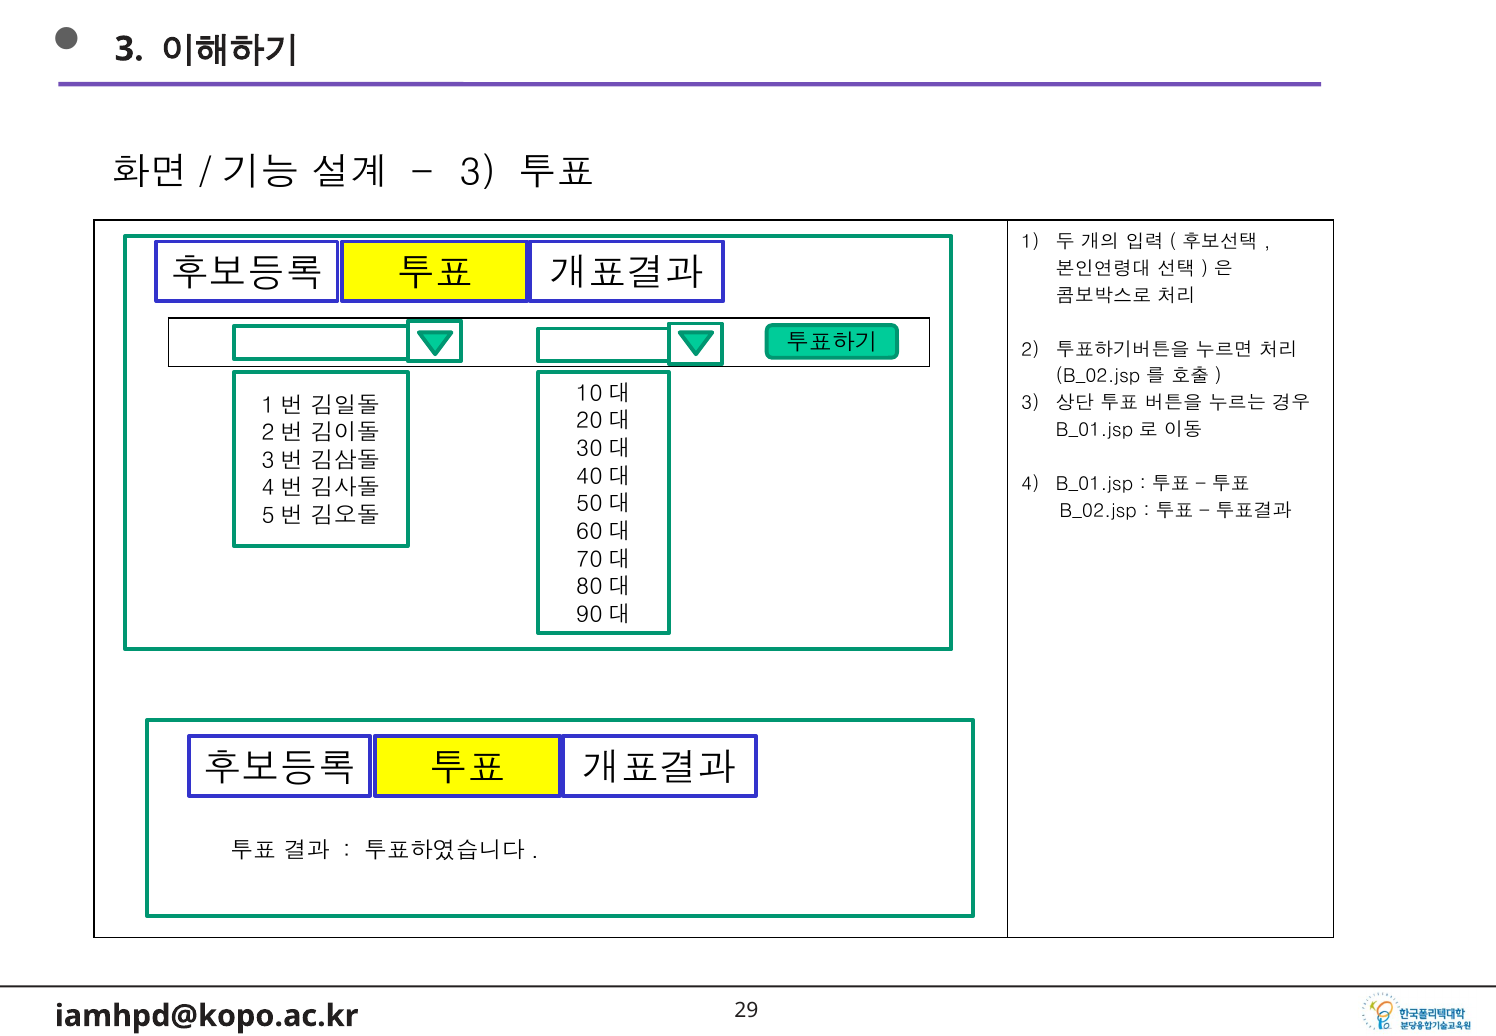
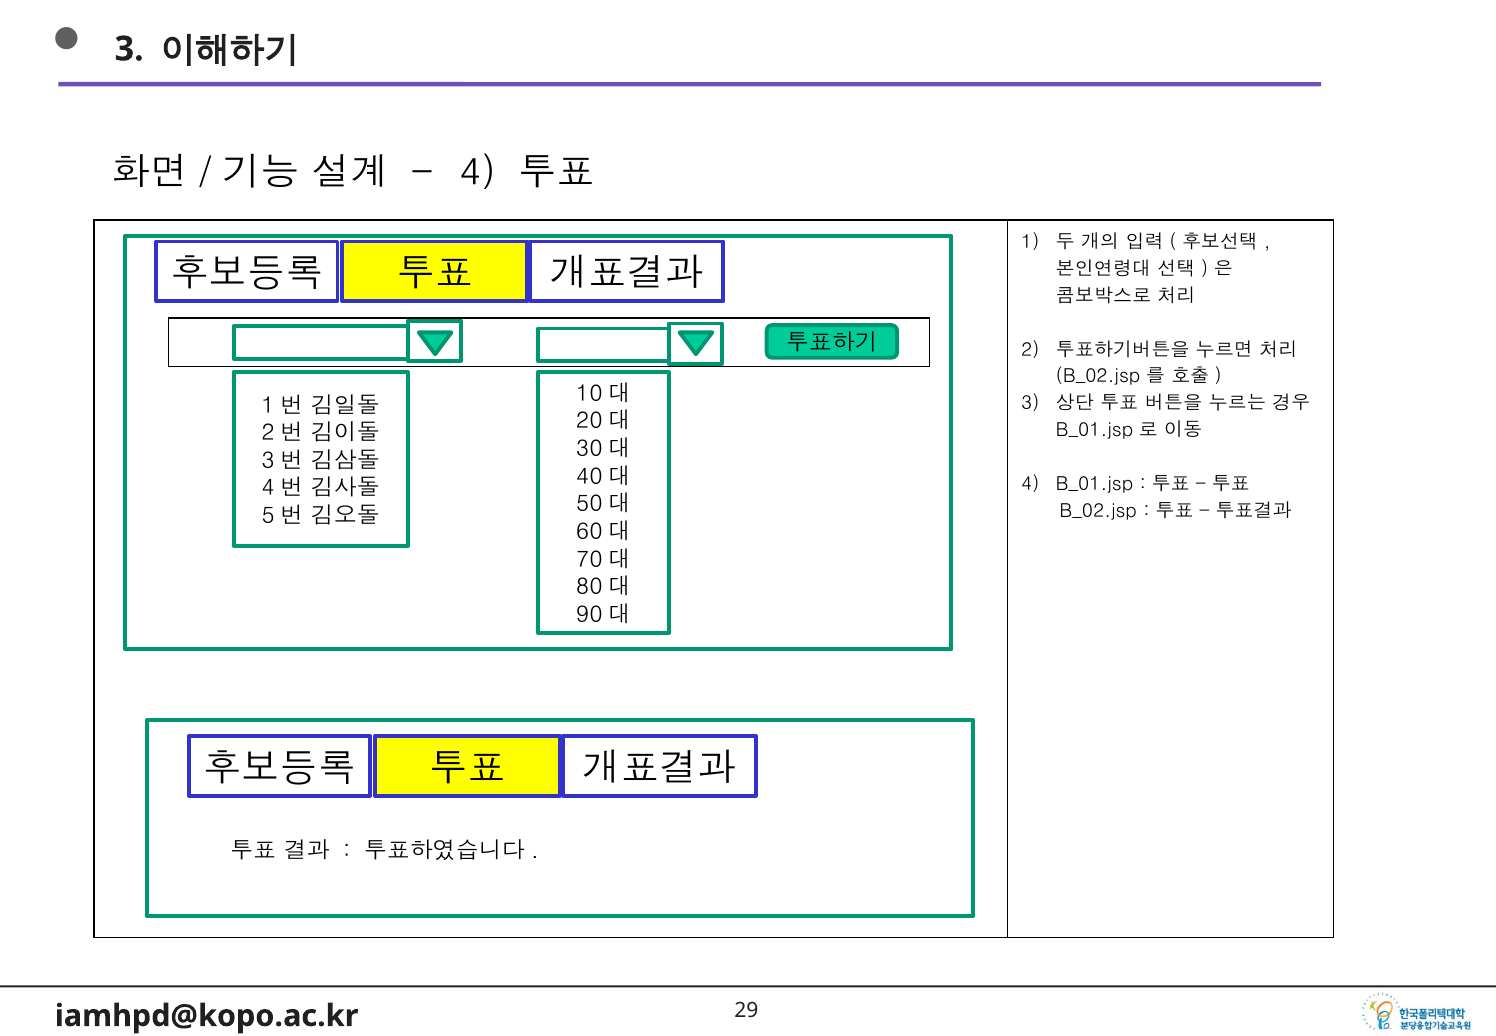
3: 3 -> 4 (478, 173)
